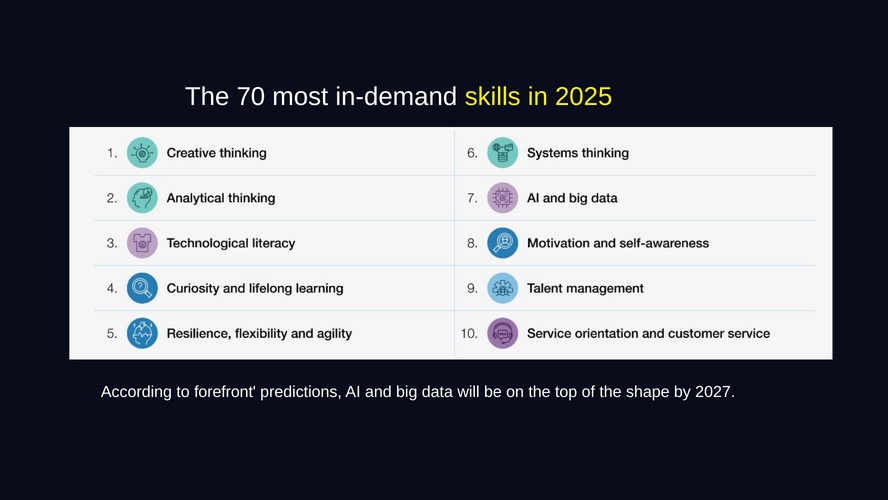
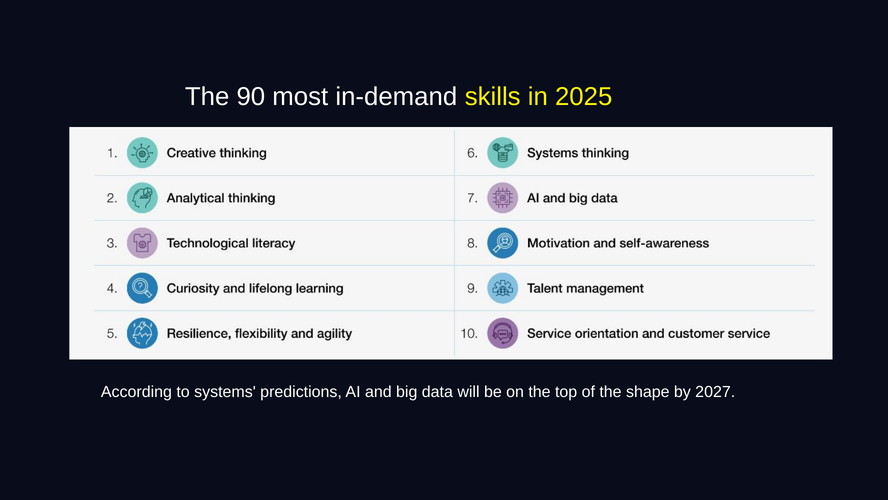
70: 70 -> 90 (251, 96)
forefront: forefront -> systems (225, 391)
